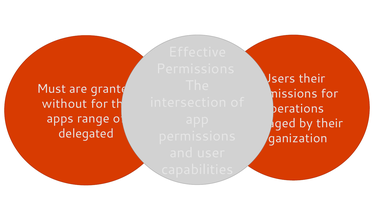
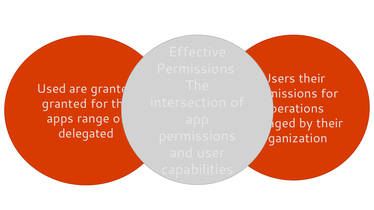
Must: Must -> Used (51, 89)
without: without -> granted (65, 104)
